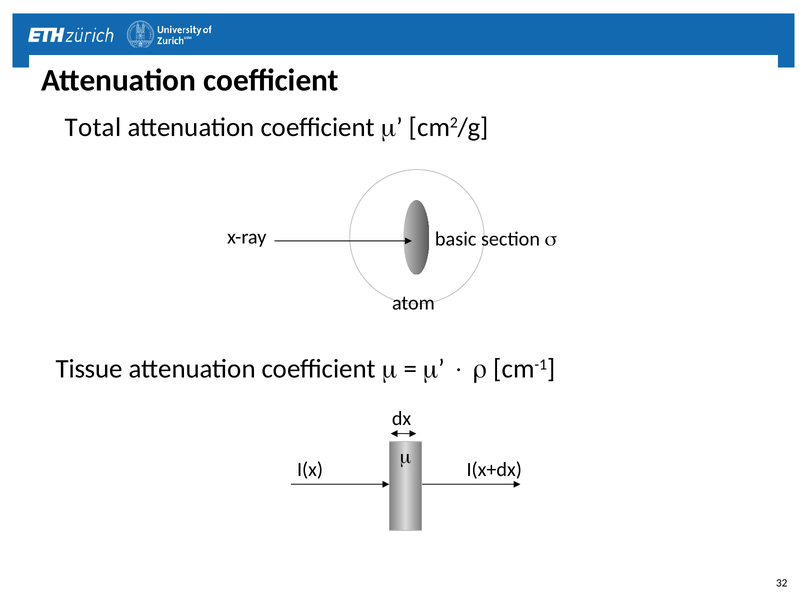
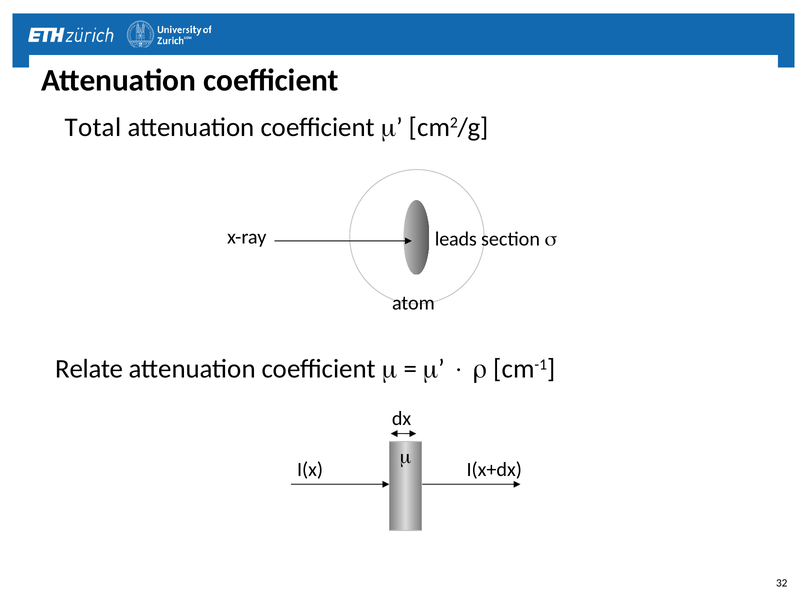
basic: basic -> leads (456, 239)
Tissue: Tissue -> Relate (89, 369)
